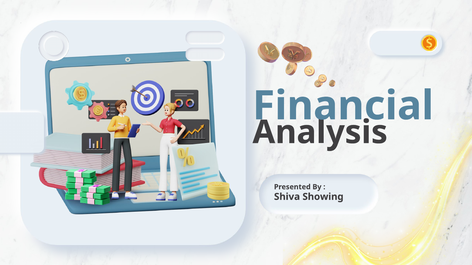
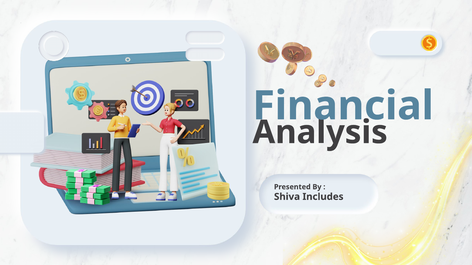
Showing: Showing -> Includes (323, 197)
